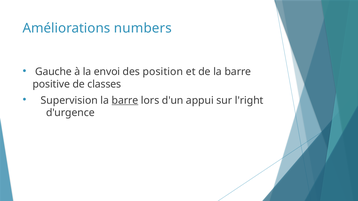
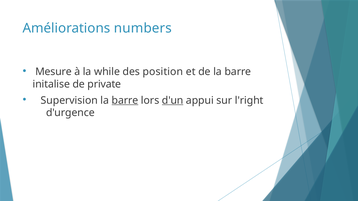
Gauche: Gauche -> Mesure (54, 72)
envoi: envoi -> while (107, 72)
positive: positive -> initalise (51, 84)
classes: classes -> private (104, 84)
d'un underline: none -> present (173, 101)
